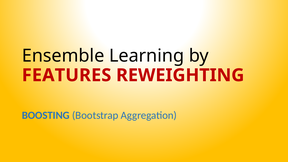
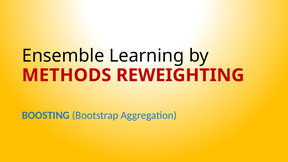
FEATURES: FEATURES -> METHODS (67, 75)
